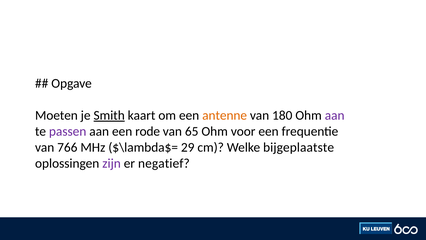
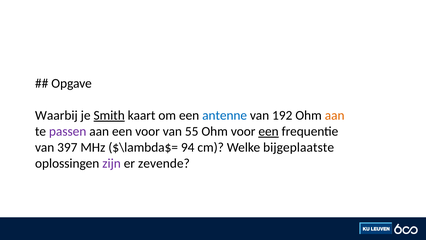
Moeten: Moeten -> Waarbij (56, 115)
antenne colour: orange -> blue (225, 115)
180: 180 -> 192 (282, 115)
aan colour: purple -> orange (335, 115)
een rode: rode -> voor (148, 131)
65: 65 -> 55 (192, 131)
een underline: none -> present (269, 131)
766: 766 -> 397 (67, 147)
29: 29 -> 94 (188, 147)
negatief: negatief -> zevende (164, 163)
